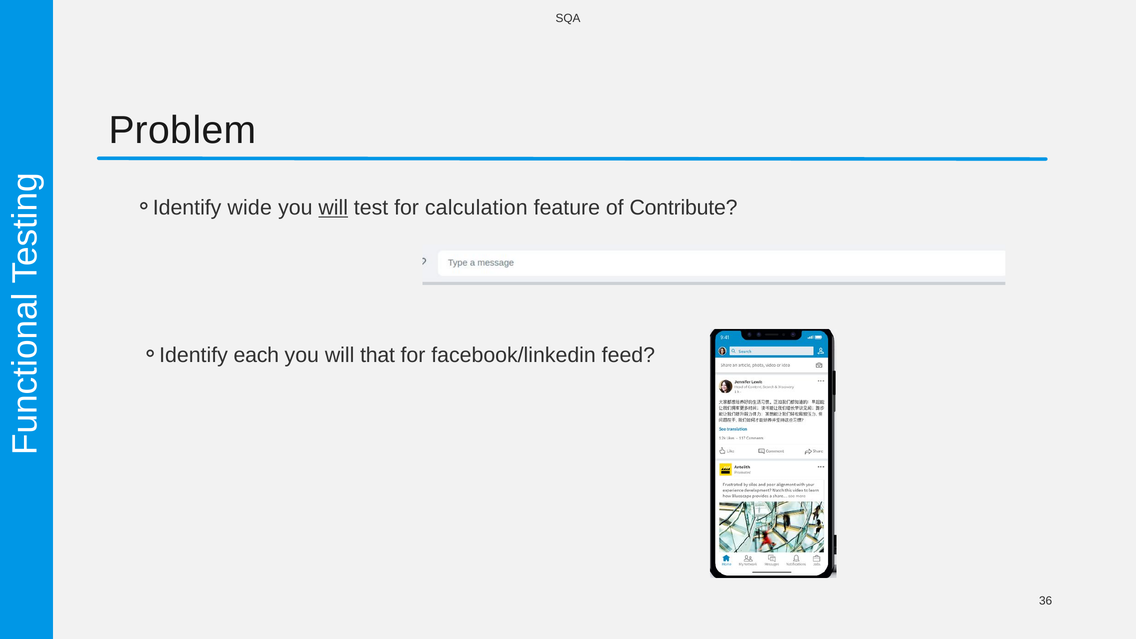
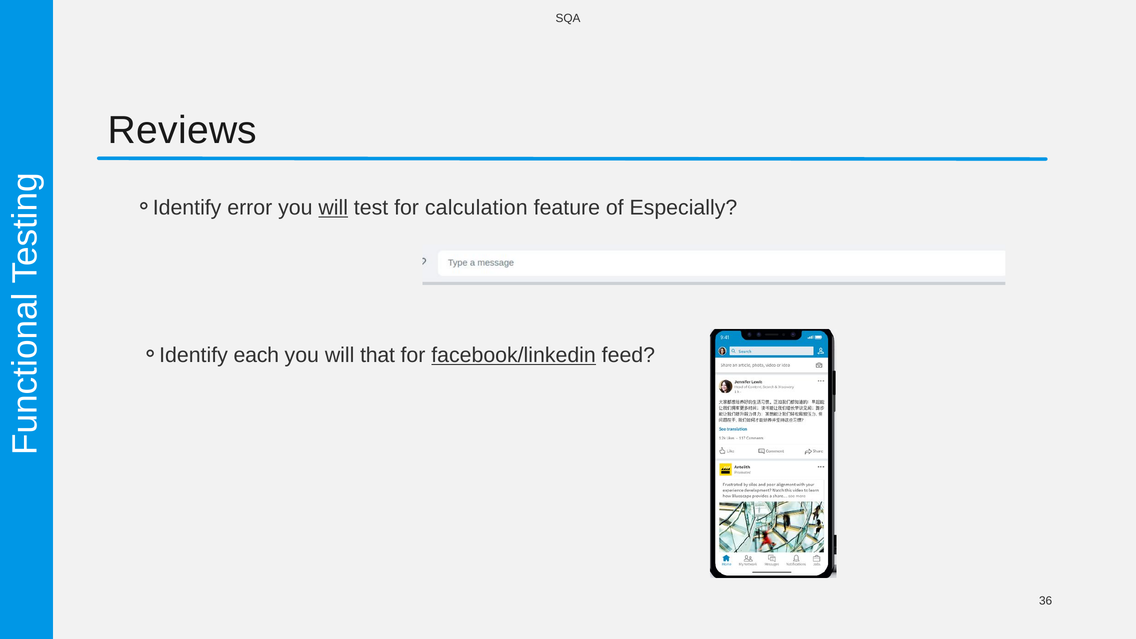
Problem: Problem -> Reviews (182, 130)
wide: wide -> error (250, 208)
Contribute: Contribute -> Especially (683, 208)
facebook/linkedin underline: none -> present (514, 355)
